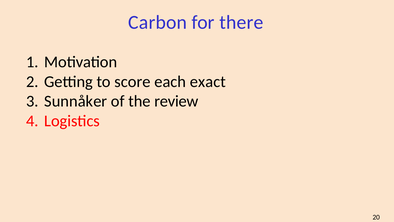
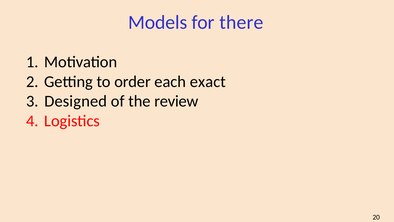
Carbon: Carbon -> Models (158, 22)
score: score -> order (133, 81)
Sunnåker: Sunnåker -> Designed (76, 101)
